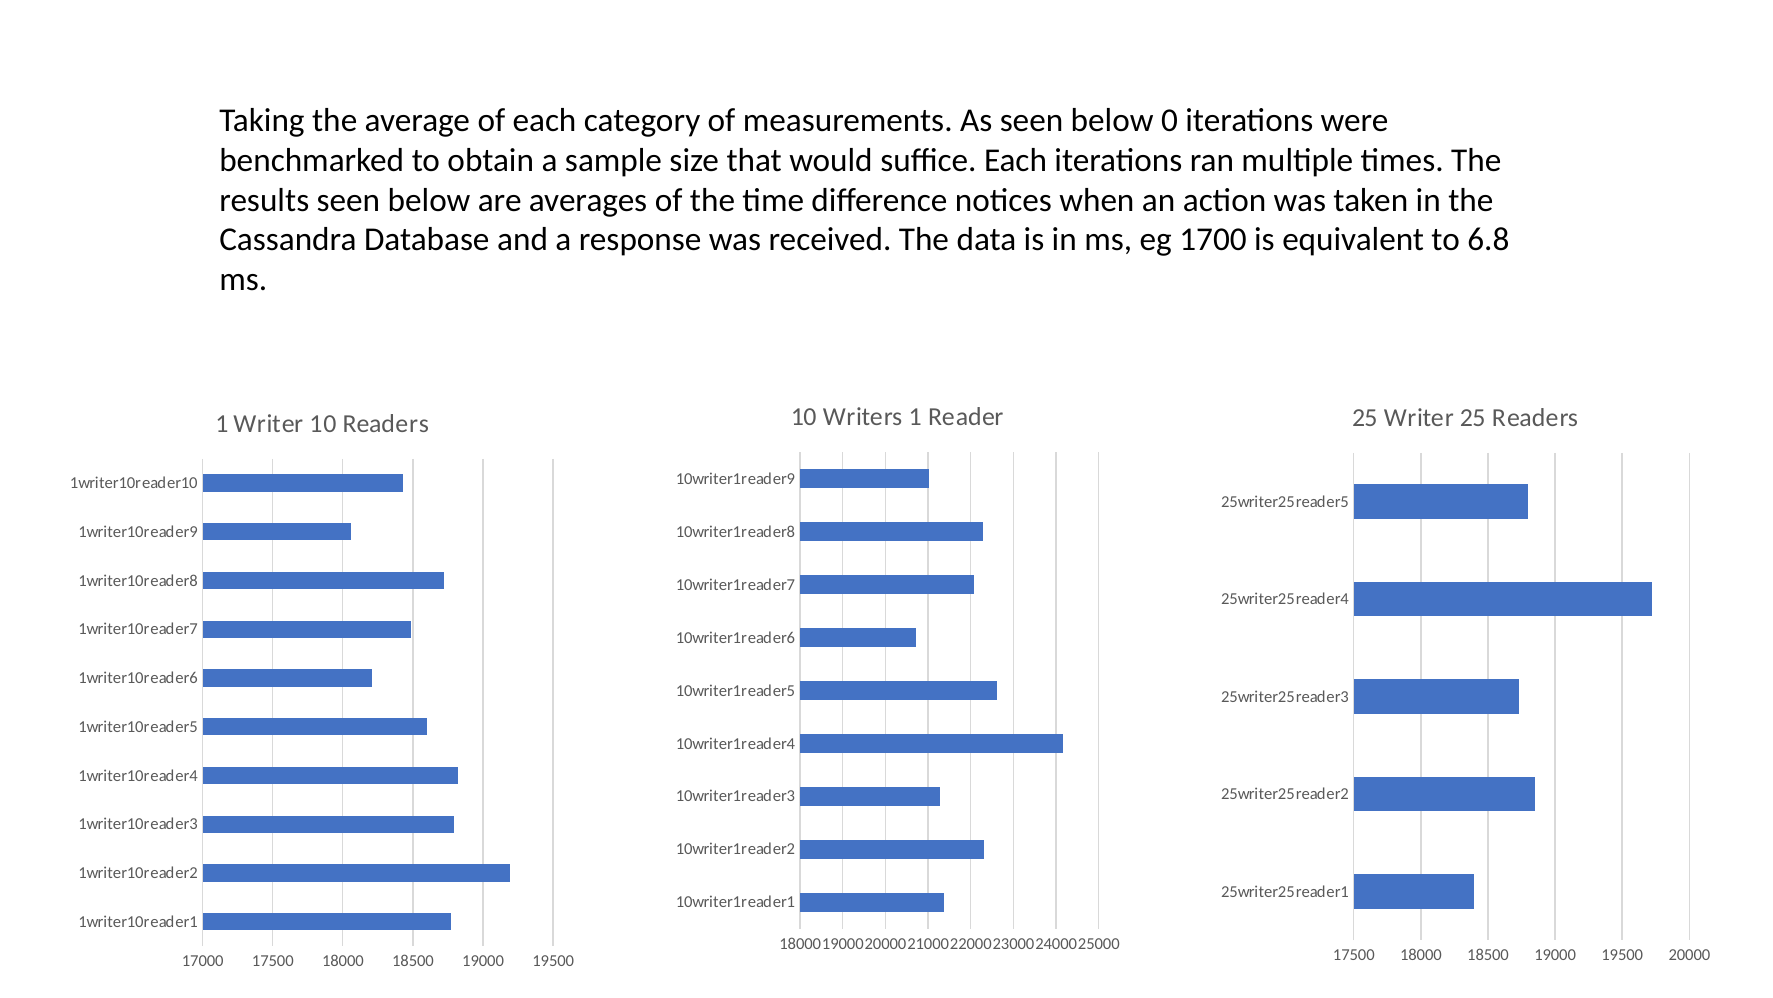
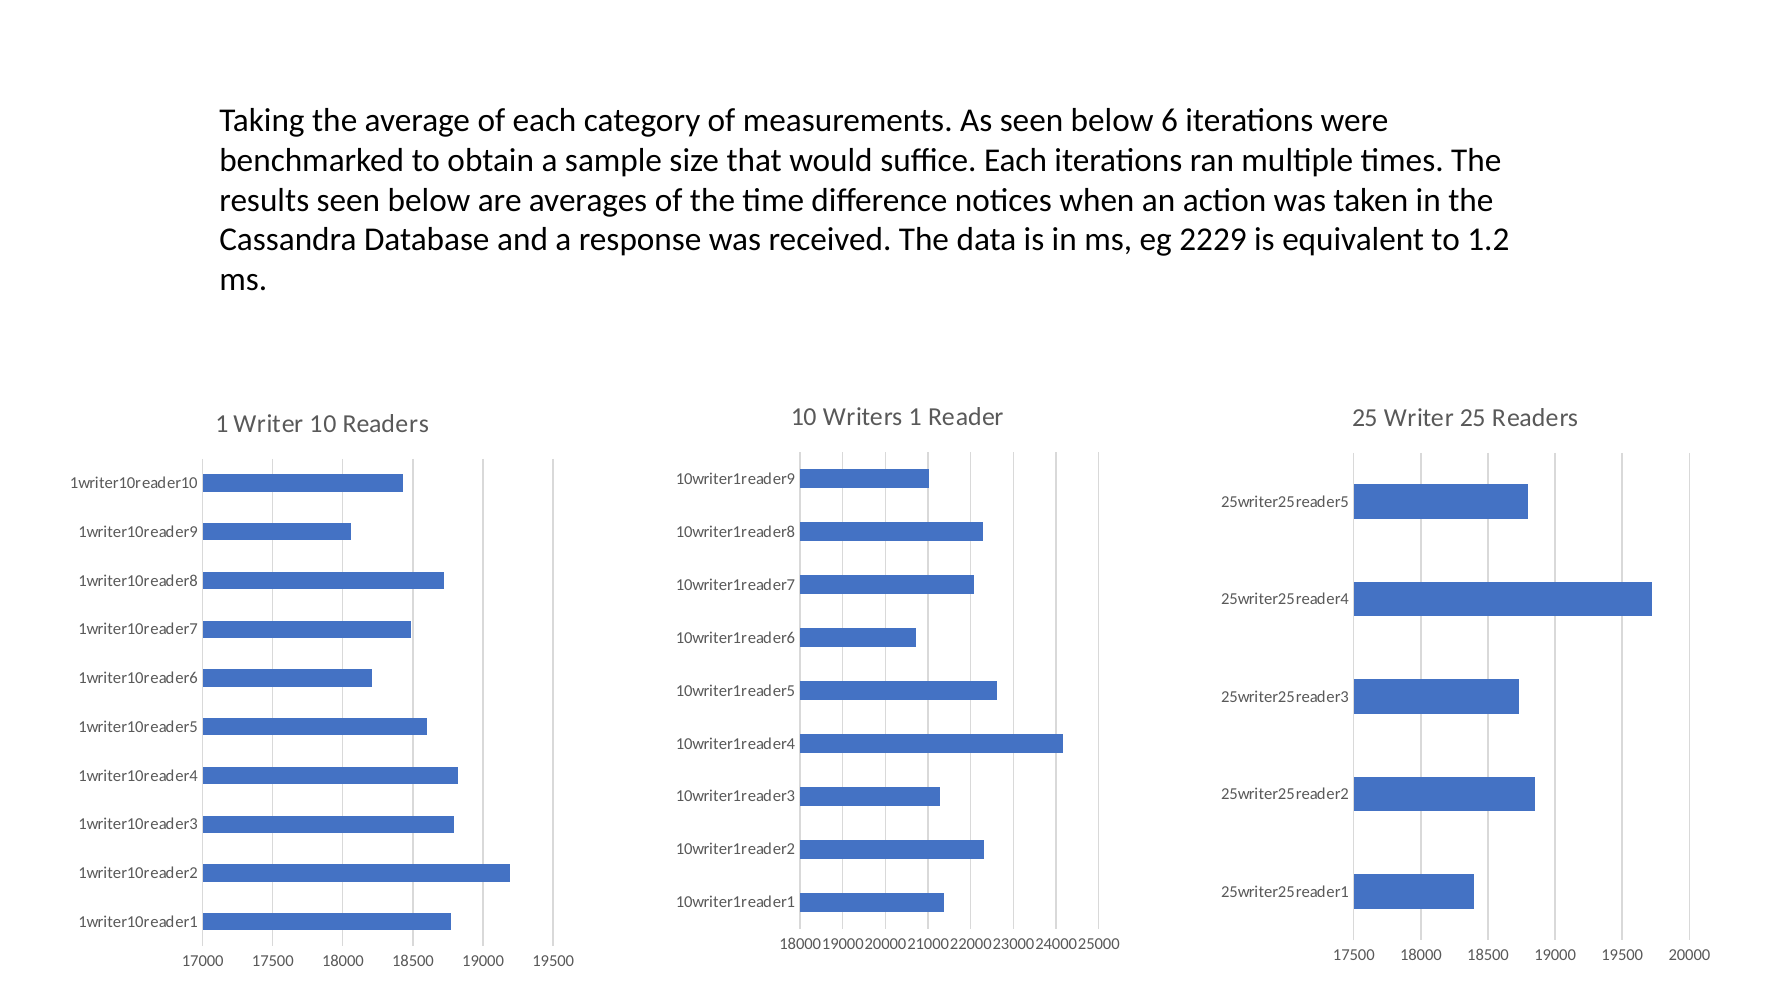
0: 0 -> 6 (1169, 120)
1700: 1700 -> 2229 (1213, 240)
6.8: 6.8 -> 1.2 (1488, 240)
